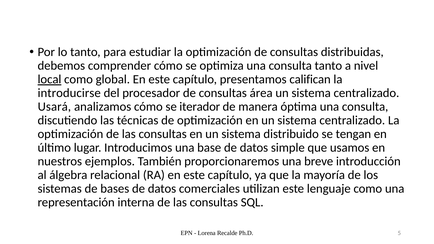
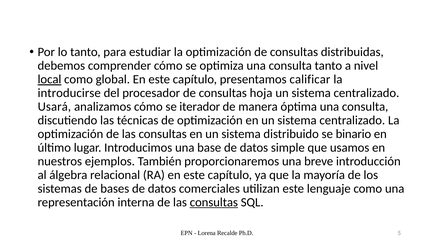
califican: califican -> calificar (310, 79)
área: área -> hoja (261, 93)
tengan: tengan -> binario (353, 134)
consultas underline: none -> present (214, 202)
